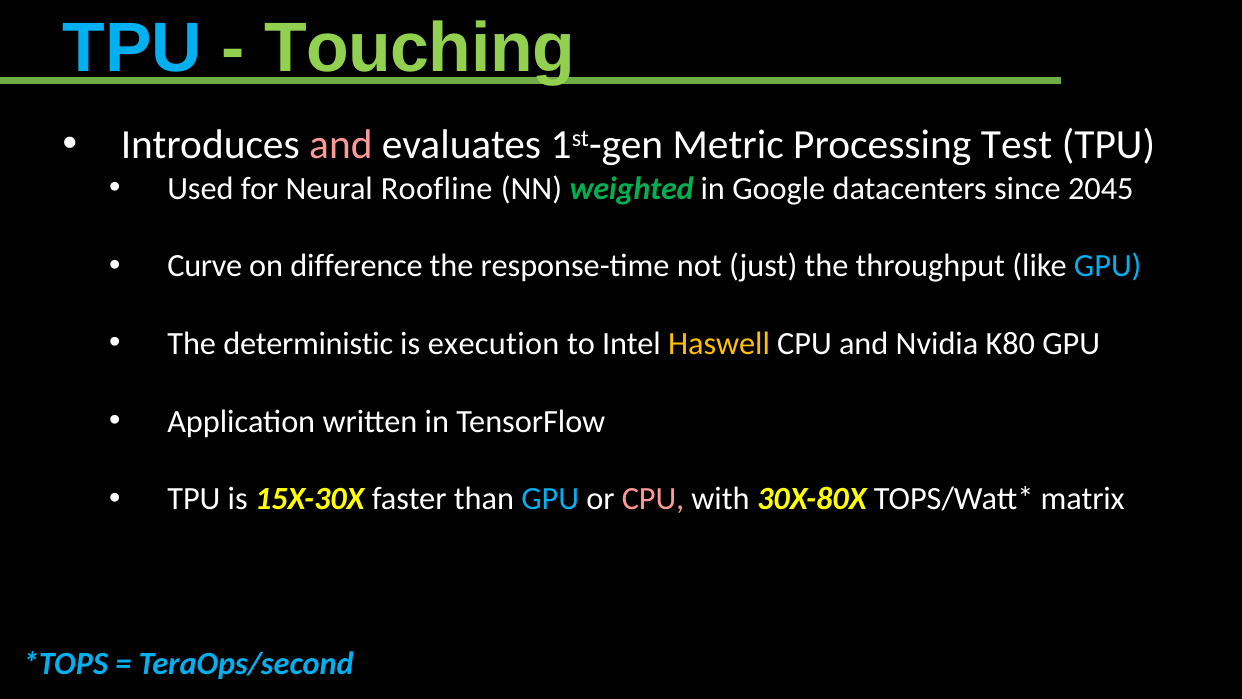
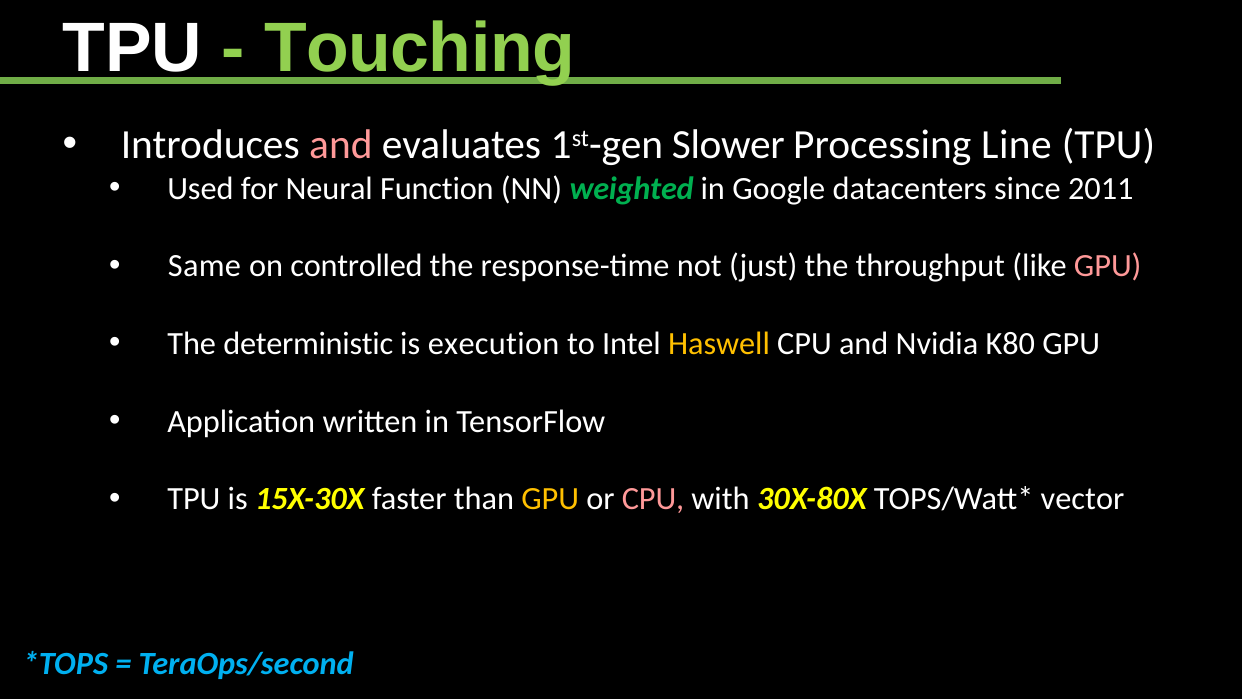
TPU colour: light blue -> white (132, 48)
Metric: Metric -> Slower (728, 145)
Test: Test -> Line (1016, 145)
Roofline: Roofline -> Function (437, 188)
2045: 2045 -> 2011 (1101, 188)
Curve: Curve -> Same (204, 266)
difference: difference -> controlled (357, 266)
GPU colour: light blue -> pink (1108, 266)
GPU colour: light blue -> yellow (550, 499)
matrix: matrix -> vector (1083, 499)
